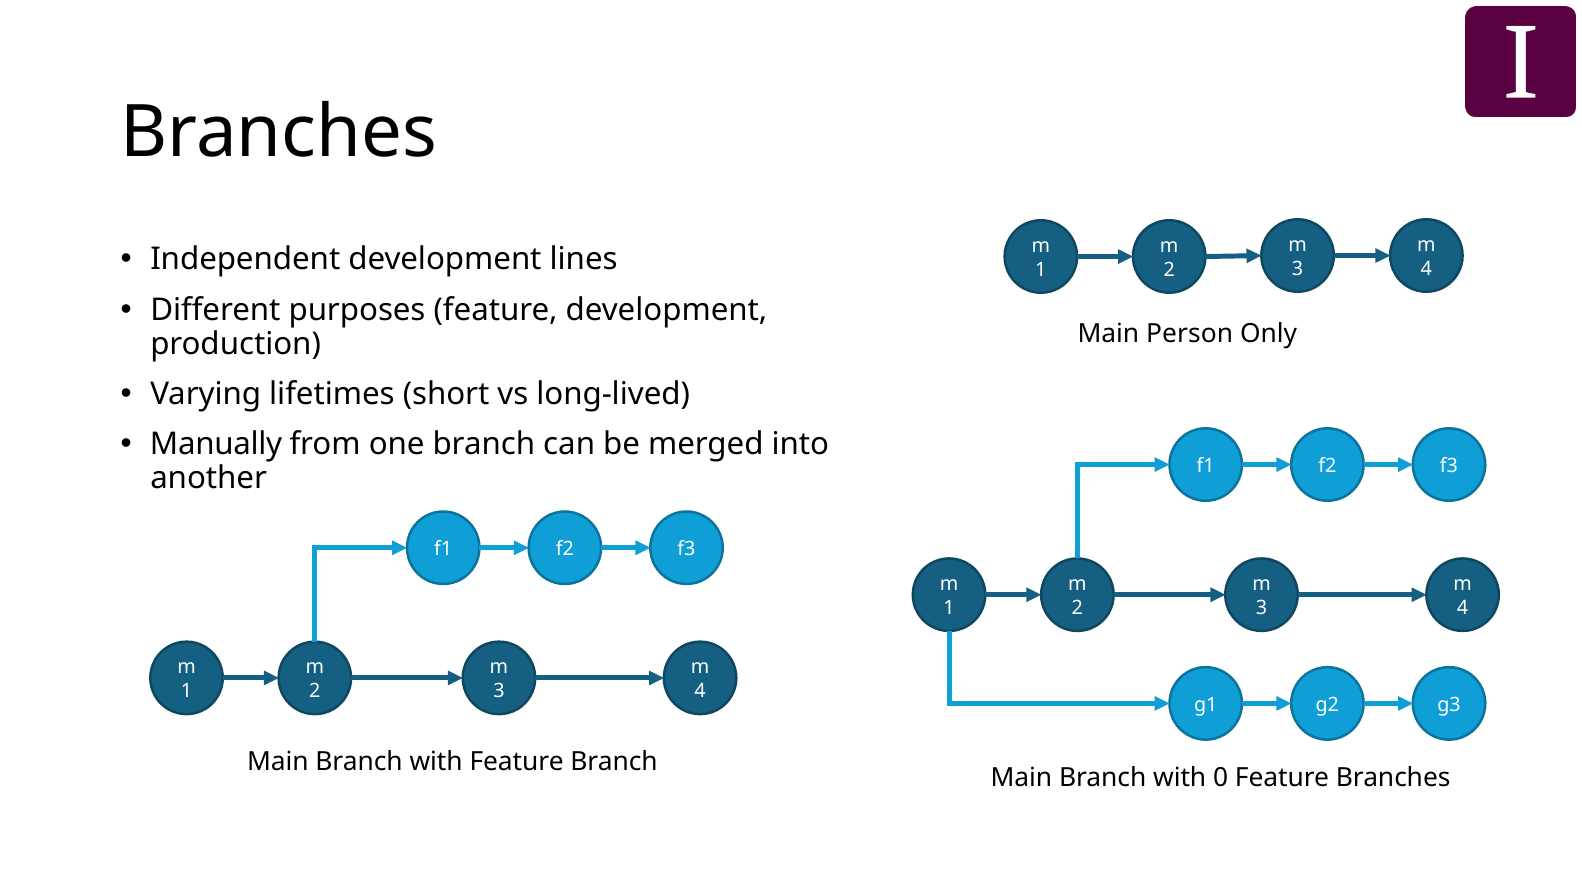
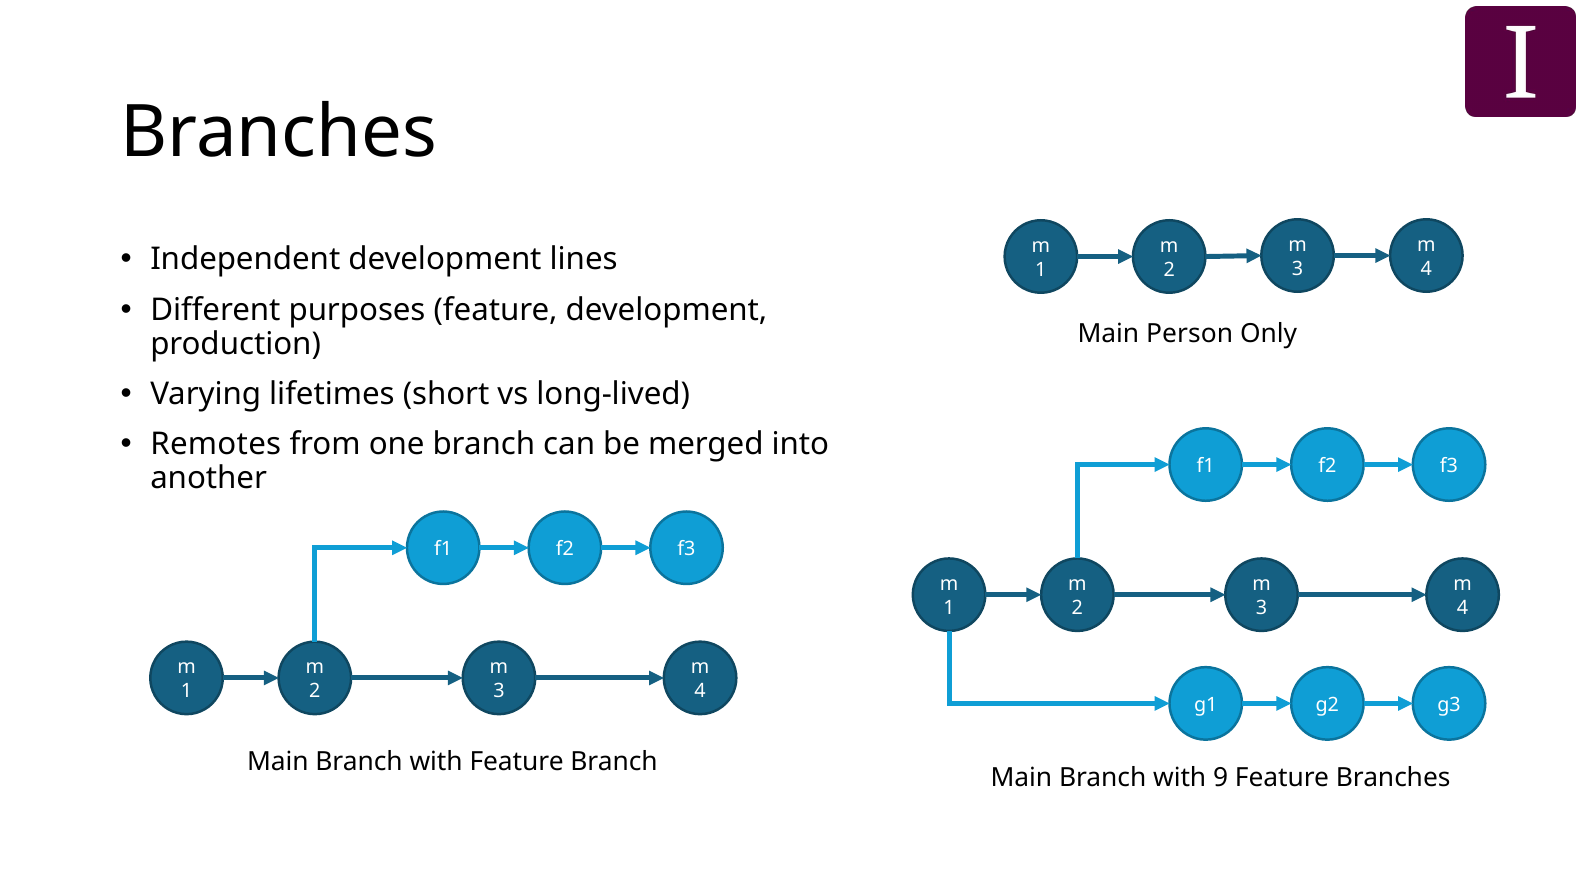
Manually: Manually -> Remotes (216, 444)
0: 0 -> 9 (1221, 777)
